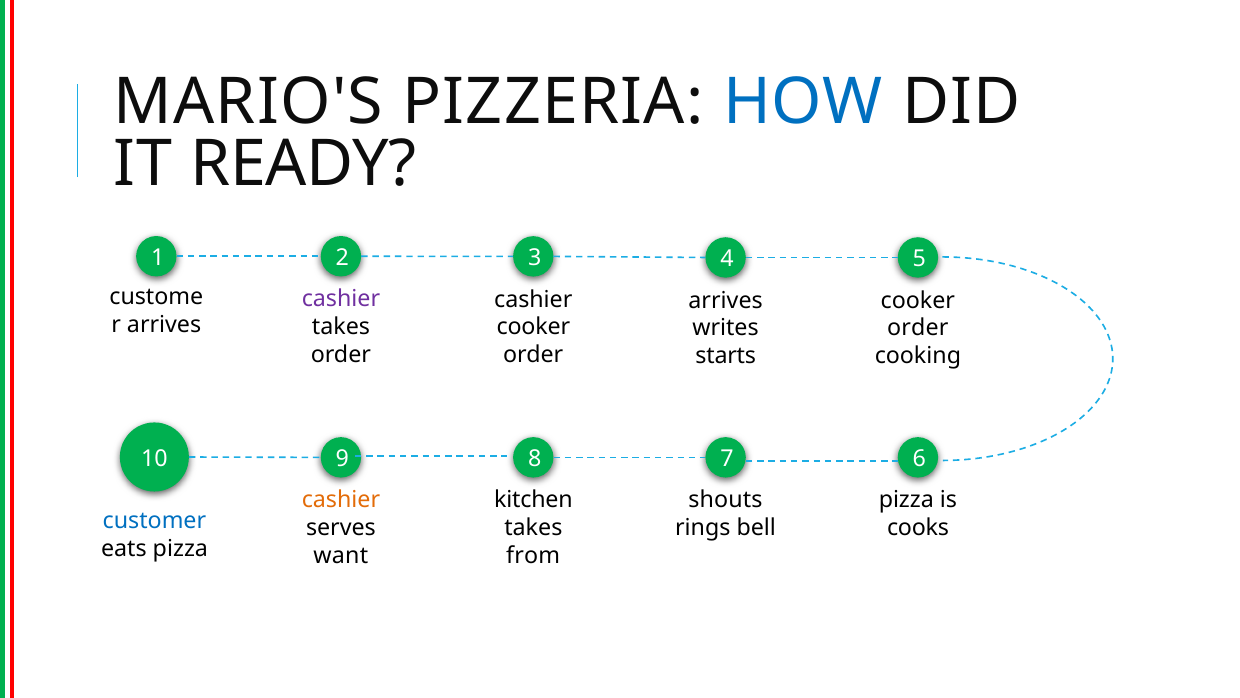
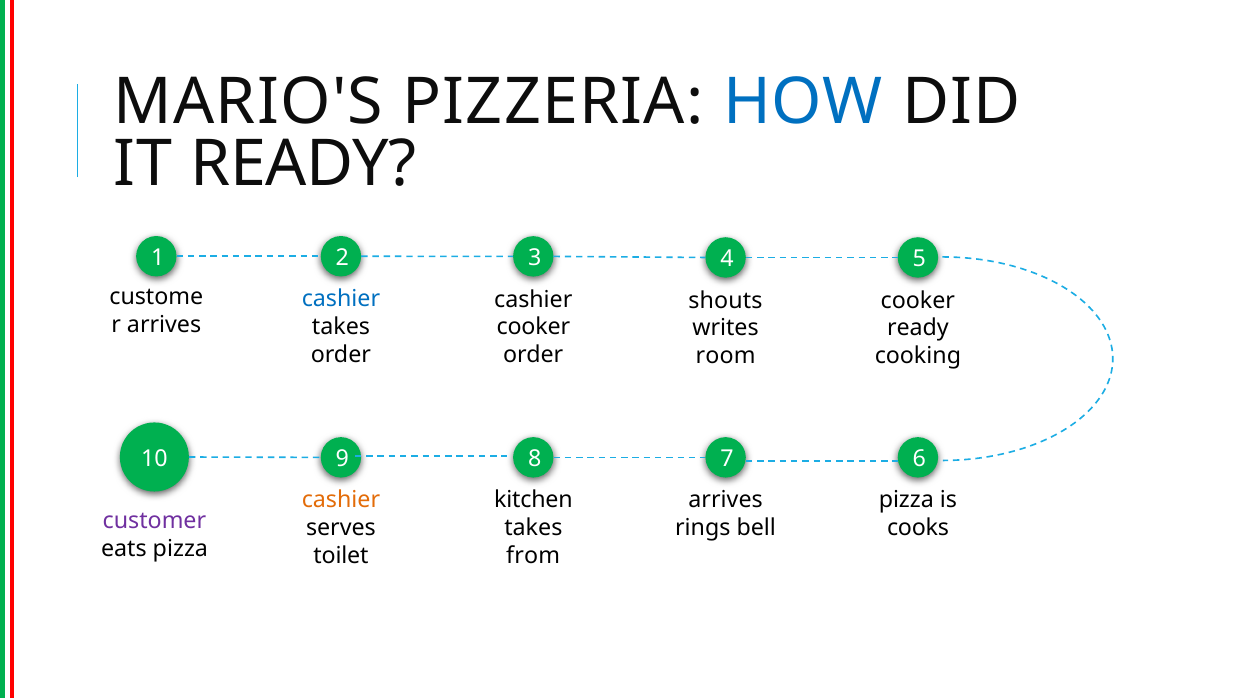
cashier colour: purple -> blue (341, 299)
arrives: arrives -> shouts (726, 300)
order: order -> ready (918, 328)
starts: starts -> room (726, 356)
shouts: shouts -> arrives (726, 500)
customer colour: blue -> purple (154, 520)
want: want -> toilet (341, 556)
